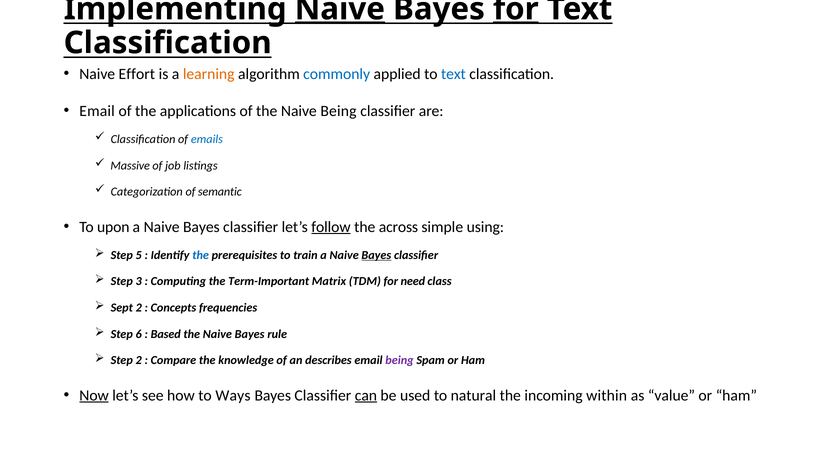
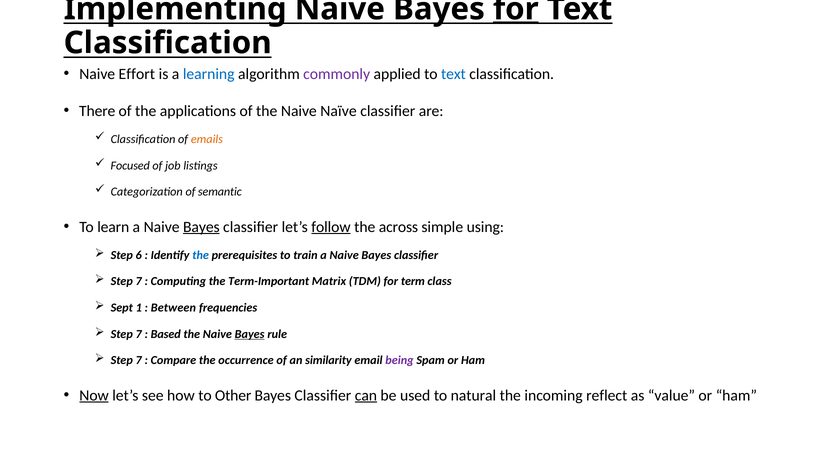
Naïve underline: present -> none (340, 9)
learning colour: orange -> blue (209, 74)
commonly colour: blue -> purple (337, 74)
Email: Email -> There (97, 111)
Naive Being: Being -> Naïve (338, 111)
emails colour: blue -> orange (207, 139)
Massive: Massive -> Focused (130, 165)
upon: upon -> learn (113, 227)
Bayes underline: none -> present (201, 227)
5: 5 -> 6 (139, 255)
Bayes underline: present -> none (376, 255)
3: 3 -> 7 (139, 281)
need: need -> term (413, 281)
Sept 2: 2 -> 1 (139, 308)
Concepts: Concepts -> Between (173, 308)
6: 6 -> 7 (139, 334)
Bayes underline: none -> present (250, 334)
2: 2 -> 7 (139, 360)
knowledge: knowledge -> occurrence (246, 360)
describes: describes -> similarity (328, 360)
Ways: Ways -> Other (233, 395)
within: within -> reflect (607, 395)
